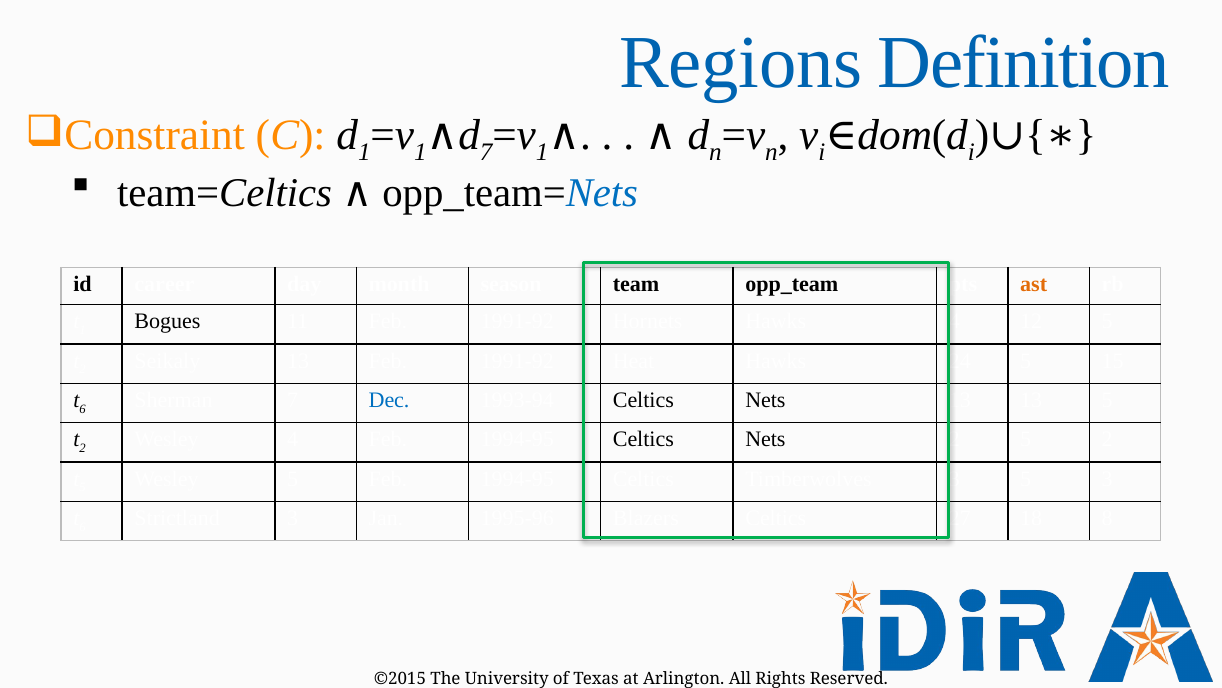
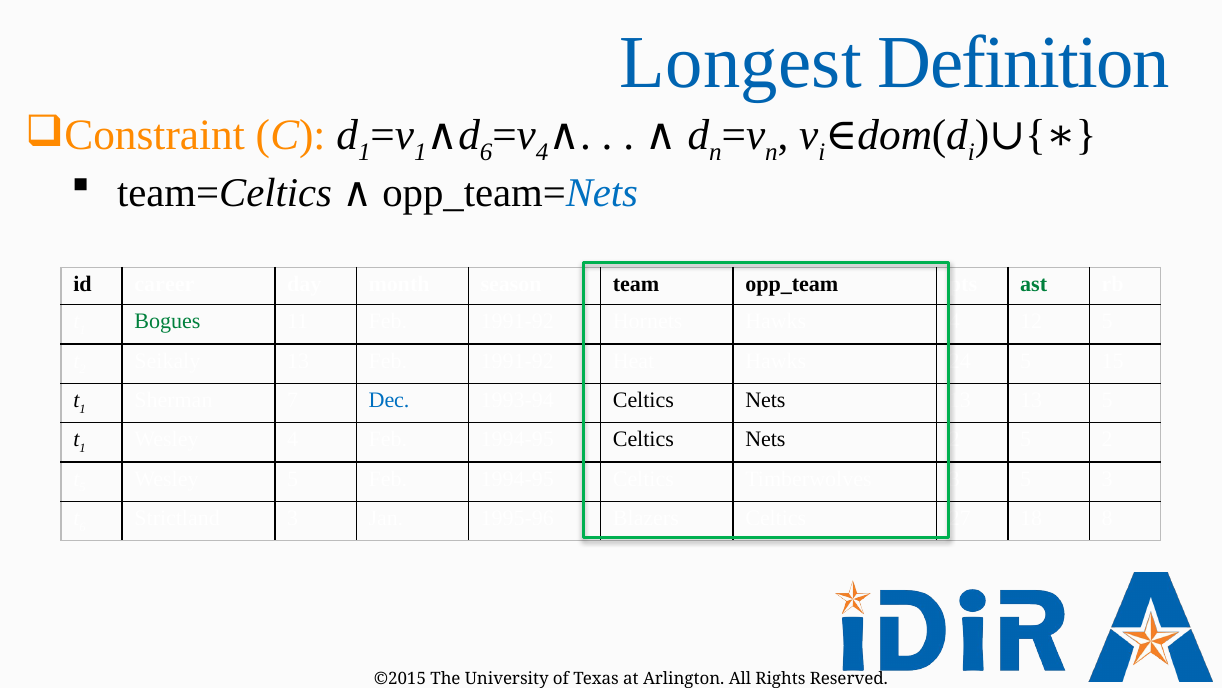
Regions: Regions -> Longest (741, 63)
7: 7 -> 6 (486, 152)
1: 1 -> 4 (542, 152)
ast colour: orange -> green (1034, 284)
Bogues colour: black -> green (167, 321)
6: 6 -> 1 (83, 409)
2: 2 -> 1 (83, 448)
